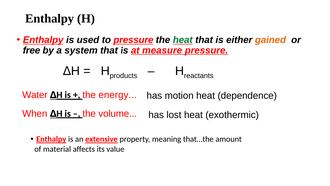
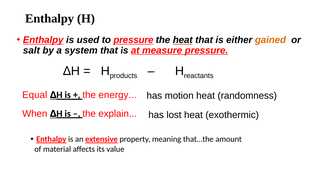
heat colour: green -> black (183, 40)
free: free -> salt (31, 50)
Water: Water -> Equal (35, 95)
dependence: dependence -> randomness (247, 95)
volume: volume -> explain (118, 113)
